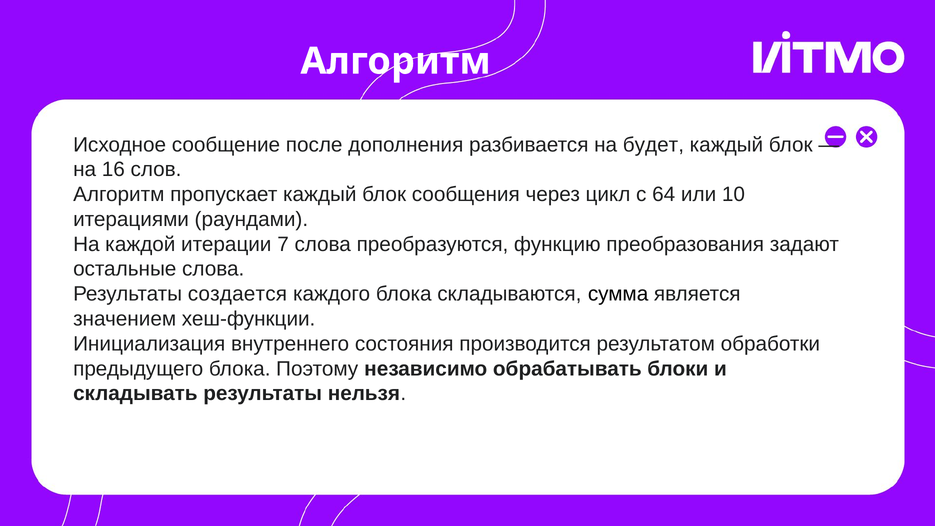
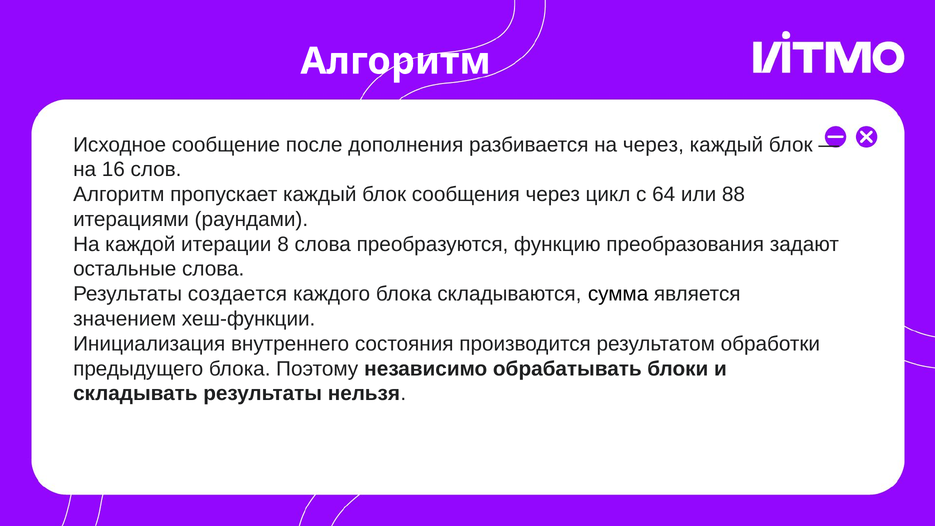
на будет: будет -> через (653, 145)
10: 10 -> 88 (733, 194)
7: 7 -> 8 (283, 244)
